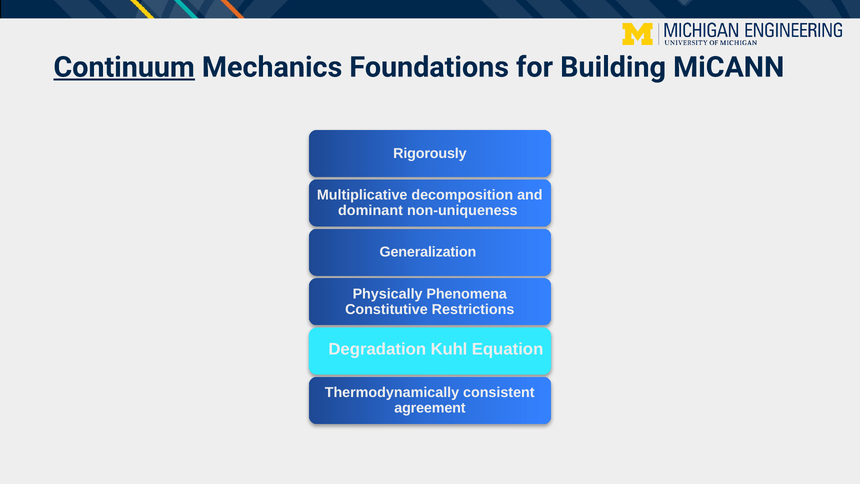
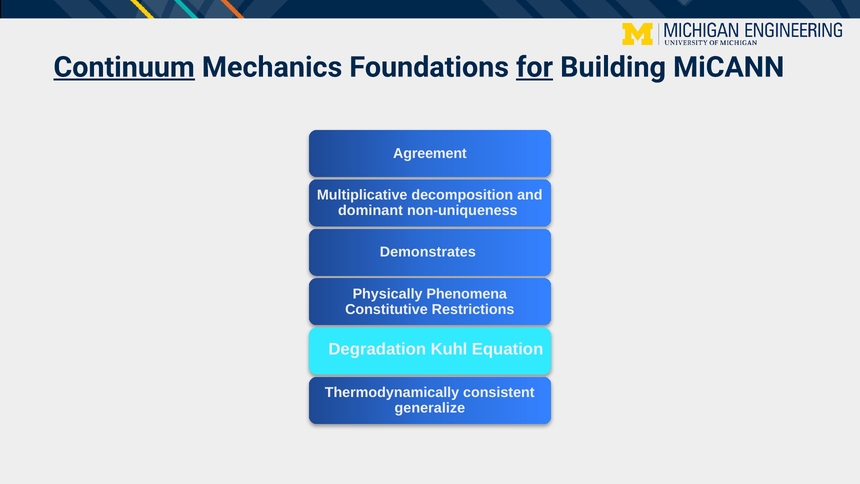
for underline: none -> present (535, 67)
Rigorously: Rigorously -> Agreement (430, 153)
Generalization: Generalization -> Demonstrates (428, 252)
agreement: agreement -> generalize (430, 408)
